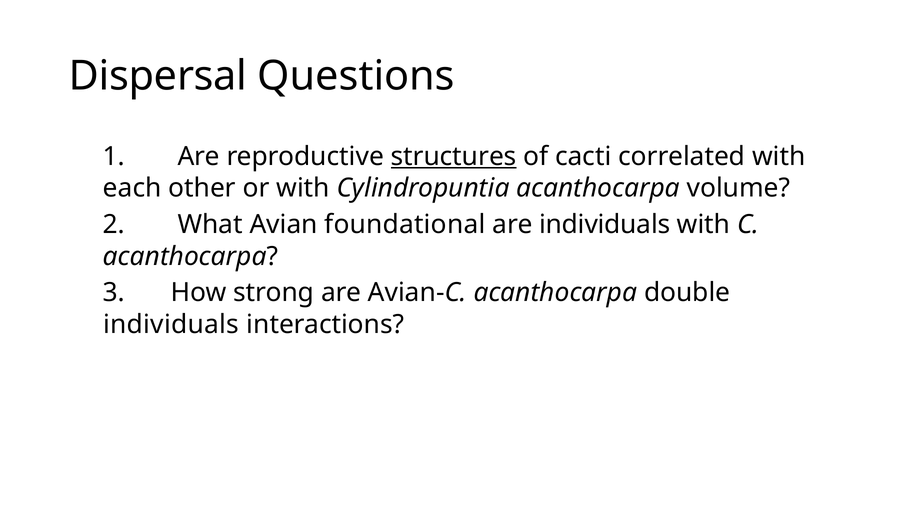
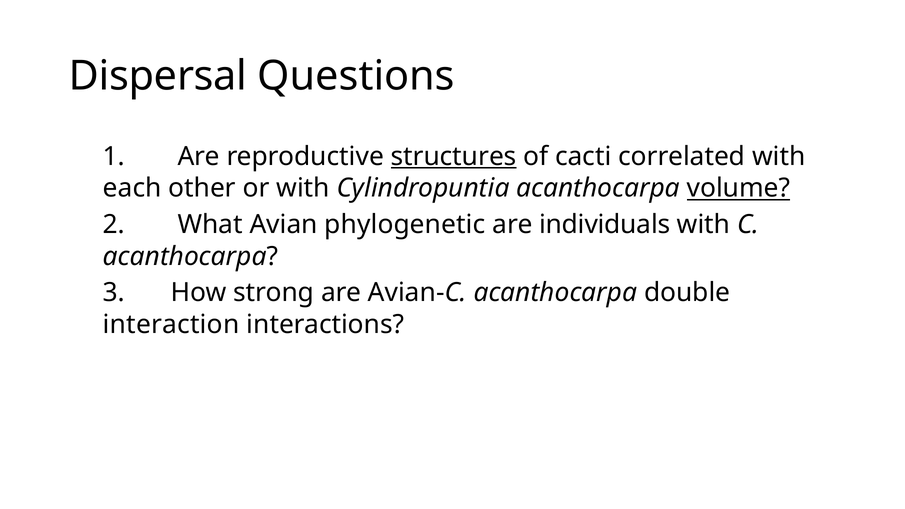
volume underline: none -> present (738, 188)
foundational: foundational -> phylogenetic (405, 225)
individuals: individuals -> interaction (171, 324)
